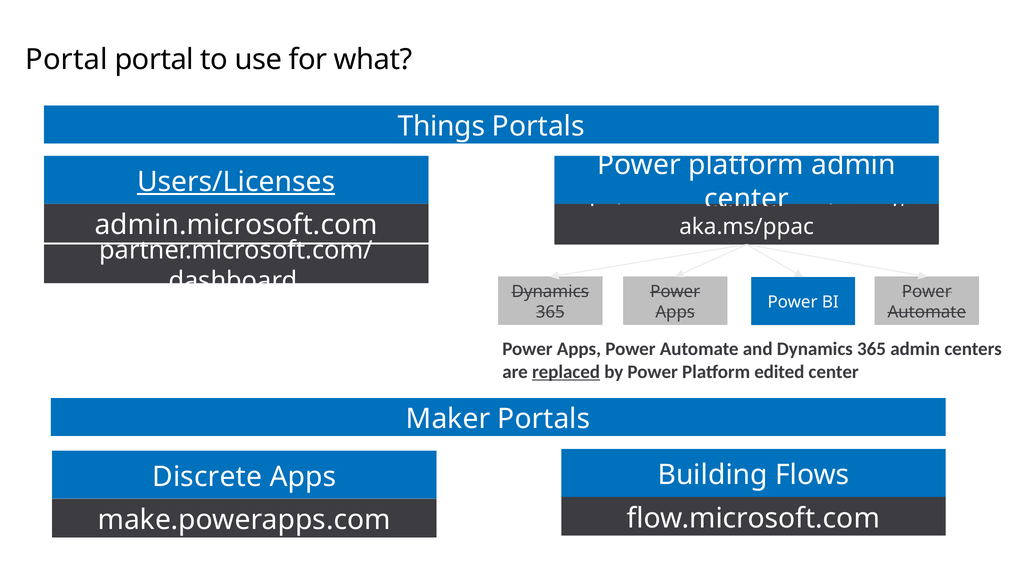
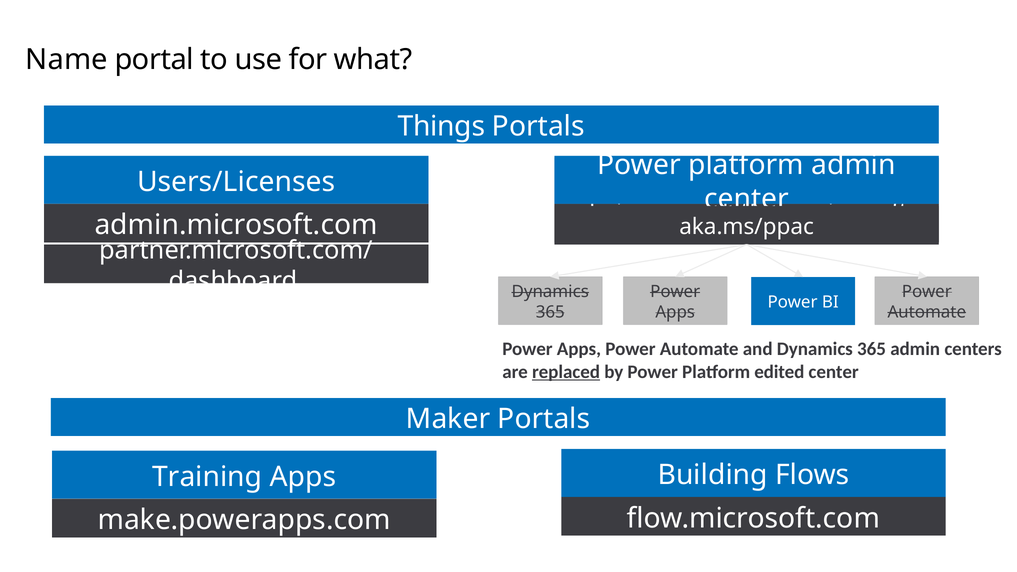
Portal: Portal -> Name (67, 60)
Users/Licenses underline: present -> none (236, 182)
Discrete: Discrete -> Training (207, 477)
